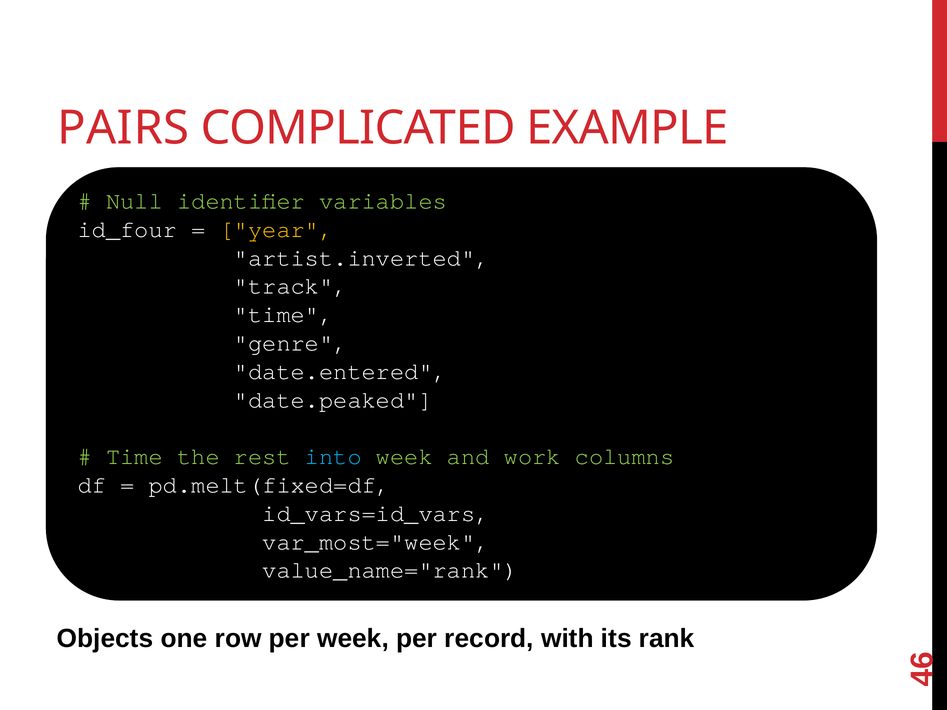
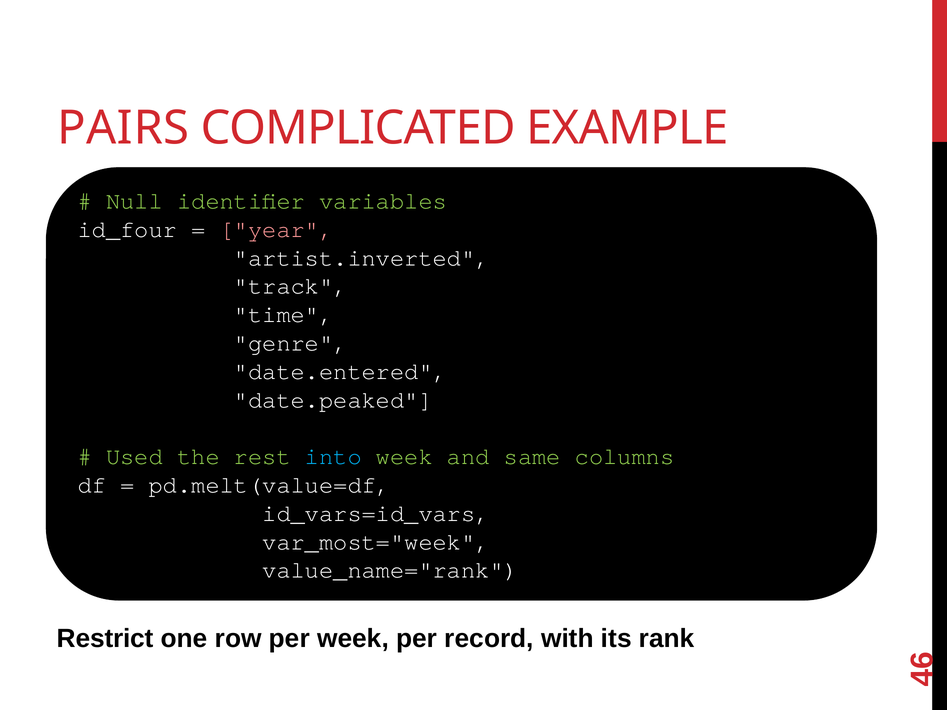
year colour: yellow -> pink (277, 229)
Time: Time -> Used (134, 457)
work: work -> same (532, 457)
pd.melt(fixed=df: pd.melt(fixed=df -> pd.melt(value=df (269, 485)
Objects: Objects -> Restrict (105, 639)
